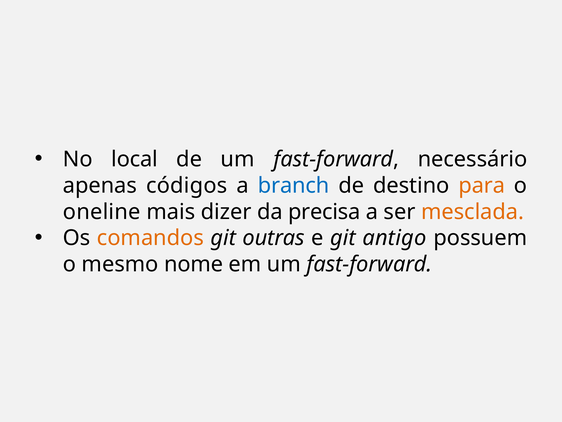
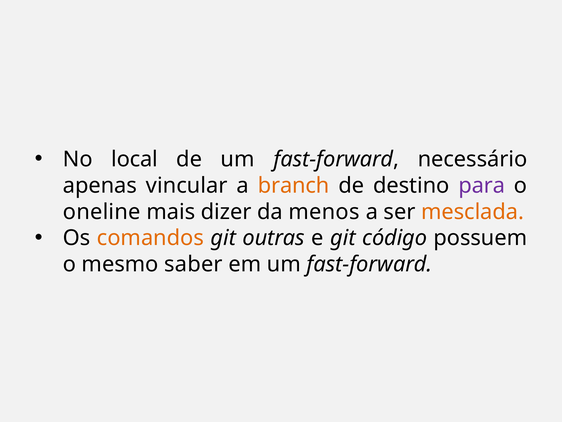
códigos: códigos -> vincular (187, 185)
branch colour: blue -> orange (294, 185)
para colour: orange -> purple (482, 185)
precisa: precisa -> menos (324, 212)
antigo: antigo -> código (395, 238)
nome: nome -> saber (193, 264)
